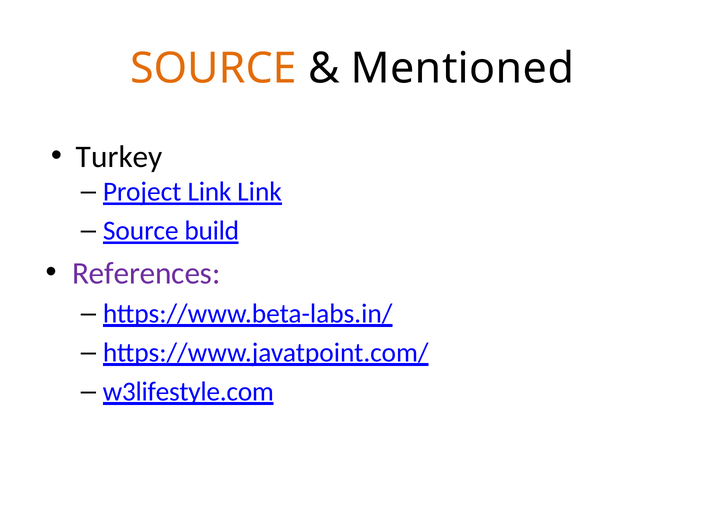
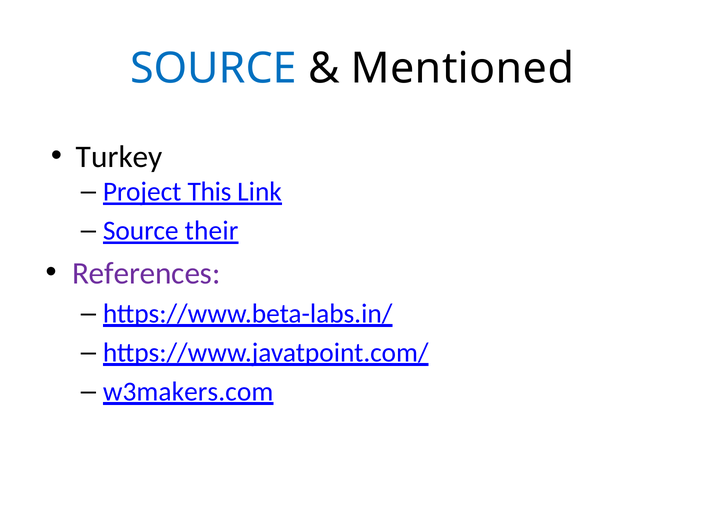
SOURCE colour: orange -> blue (213, 68)
Project Link: Link -> This (209, 192)
build: build -> their (212, 231)
w3lifestyle.com: w3lifestyle.com -> w3makers.com (188, 392)
